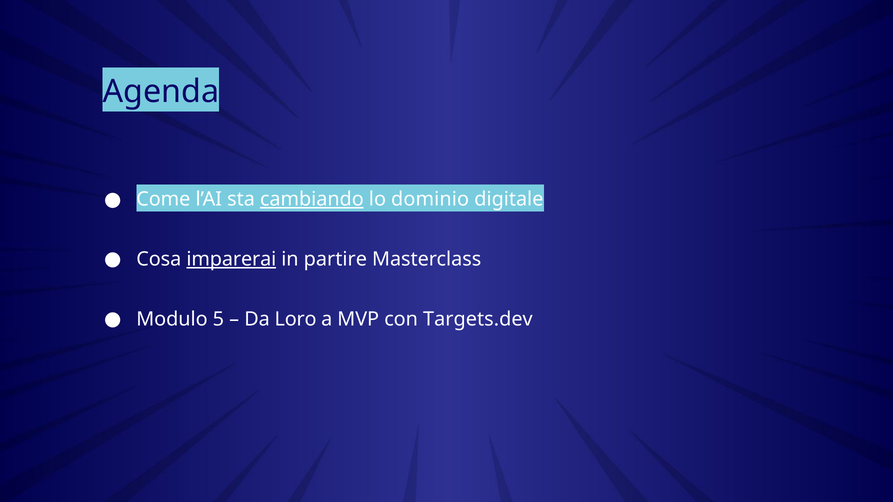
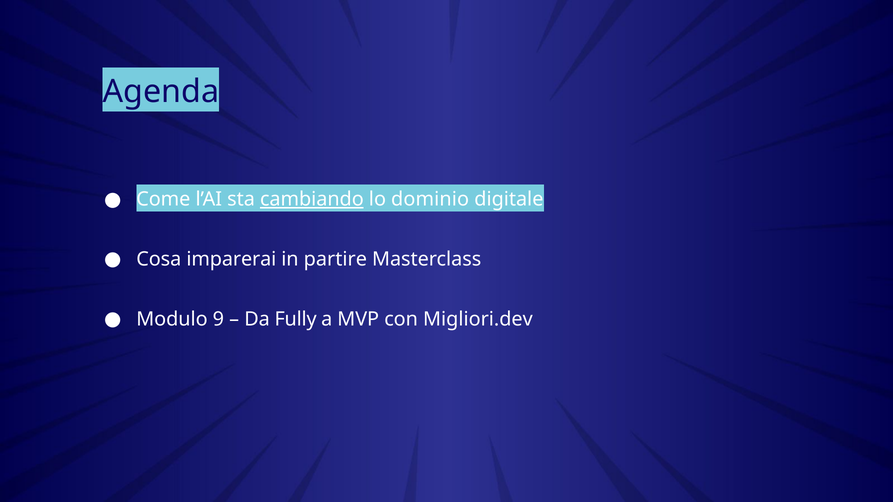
imparerai underline: present -> none (231, 259)
5: 5 -> 9 (218, 319)
Loro: Loro -> Fully (296, 319)
Targets.dev: Targets.dev -> Migliori.dev (478, 319)
